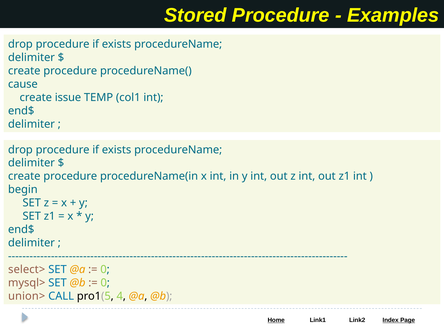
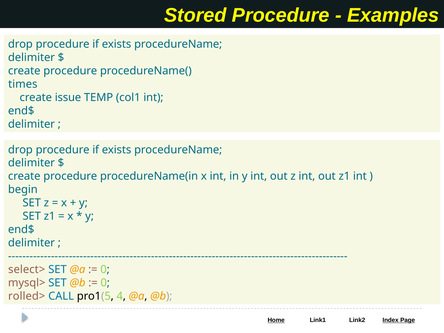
cause: cause -> times (23, 84)
union>: union> -> rolled> (27, 296)
